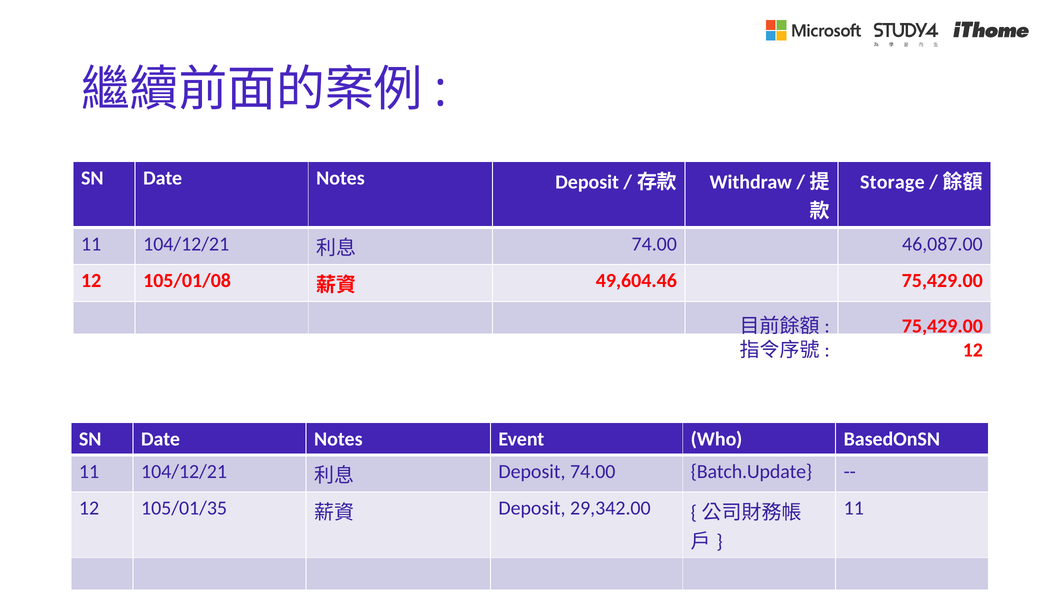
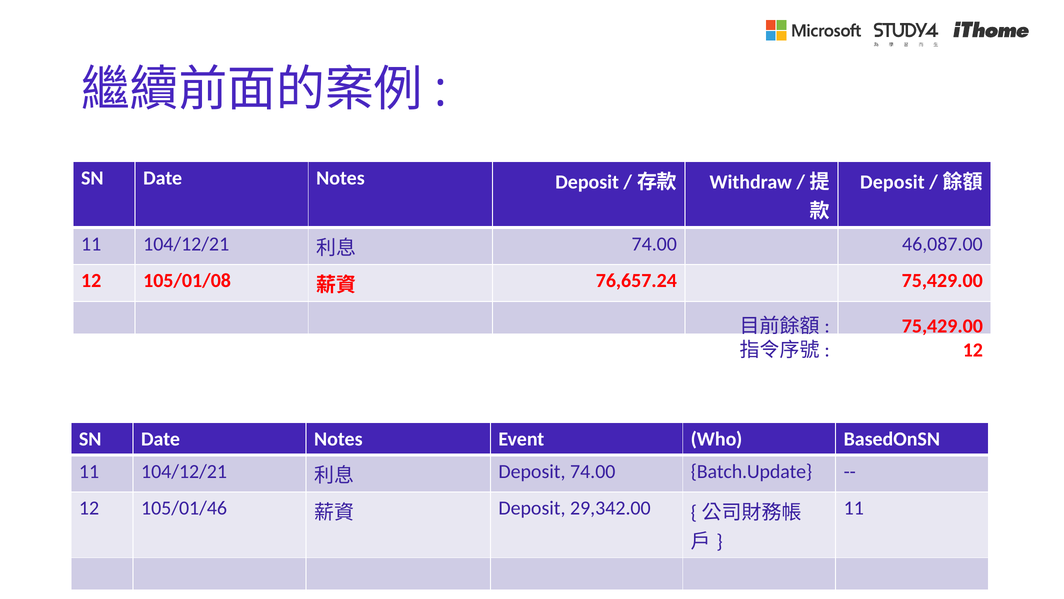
Storage: Storage -> Deposit (892, 182)
49,604.46: 49,604.46 -> 76,657.24 (636, 281)
105/01/35: 105/01/35 -> 105/01/46 (184, 508)
